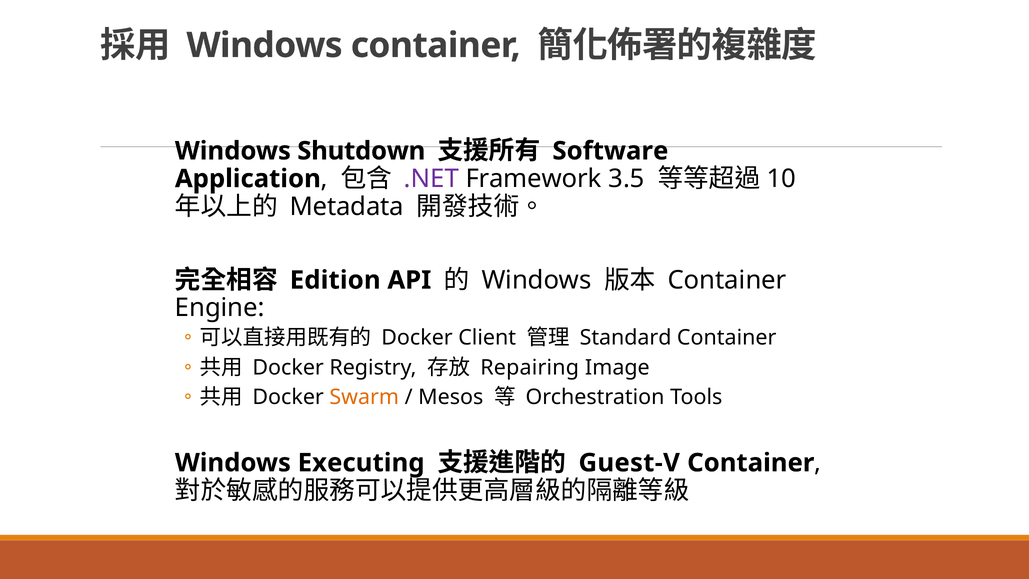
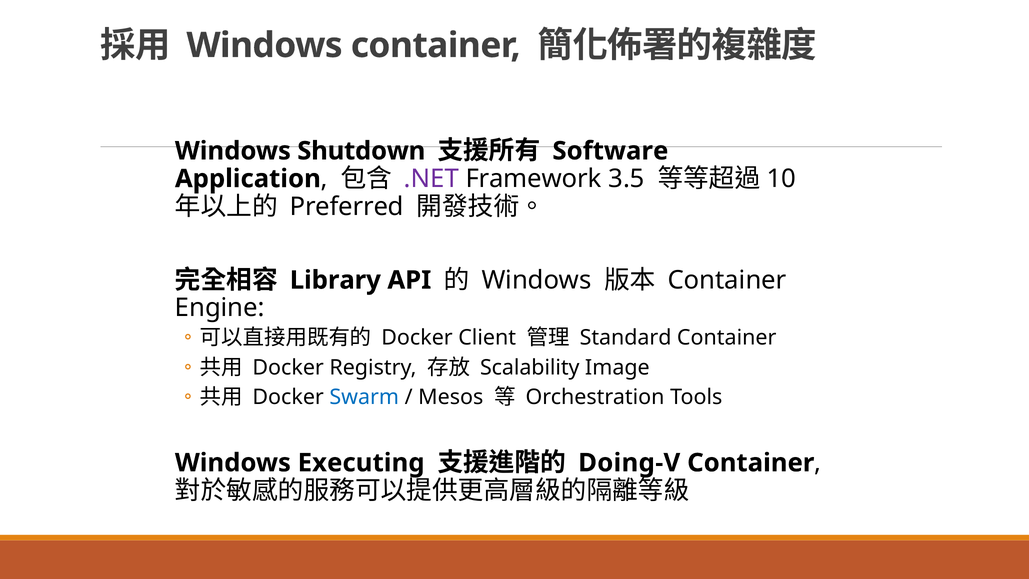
Metadata: Metadata -> Preferred (347, 206)
Edition: Edition -> Library (335, 280)
Repairing: Repairing -> Scalability (530, 367)
Swarm colour: orange -> blue (364, 397)
Guest-V: Guest-V -> Doing-V (629, 463)
